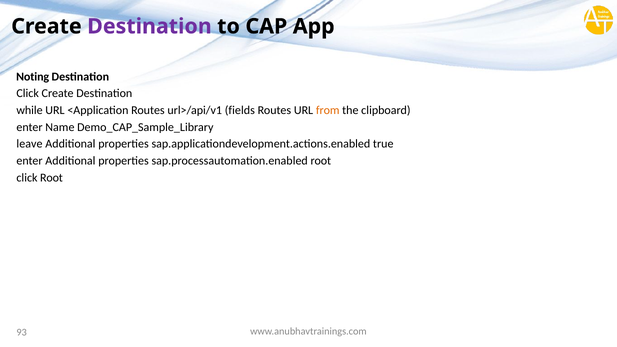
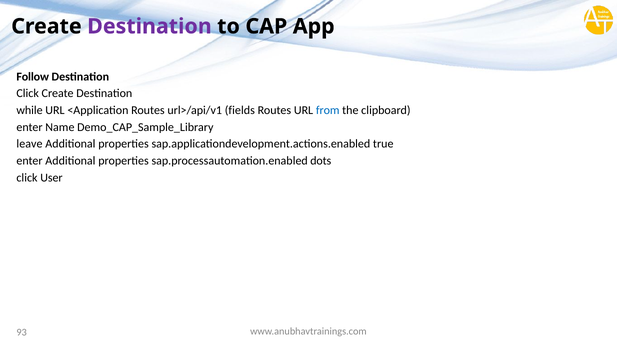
Noting: Noting -> Follow (33, 77)
from colour: orange -> blue (328, 110)
sap.processautomation.enabled root: root -> dots (321, 161)
click Root: Root -> User (51, 178)
